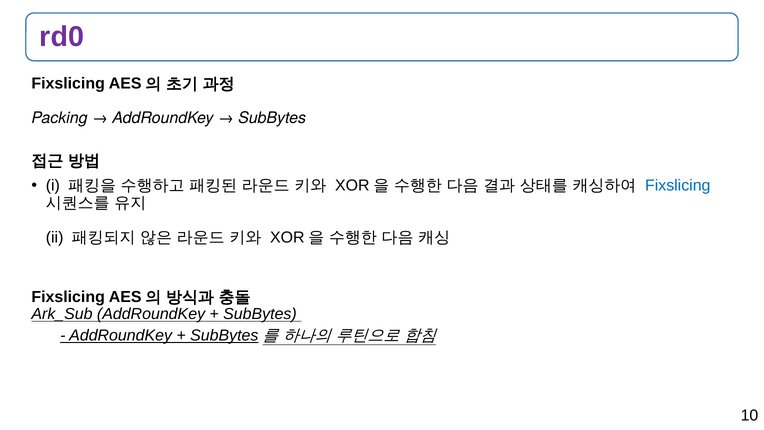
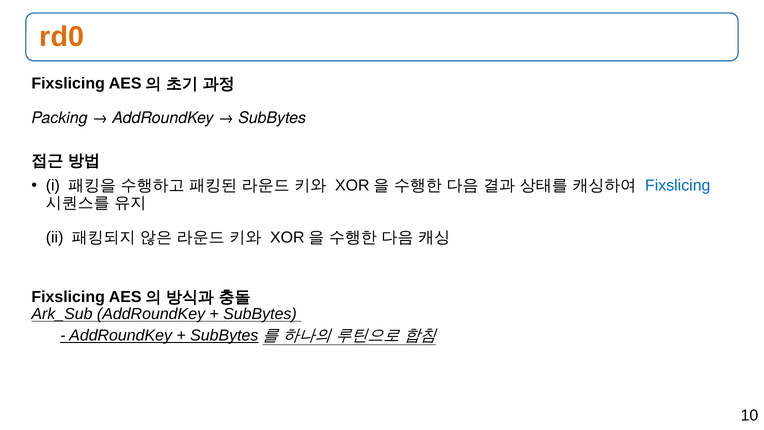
rd0 colour: purple -> orange (62, 37)
